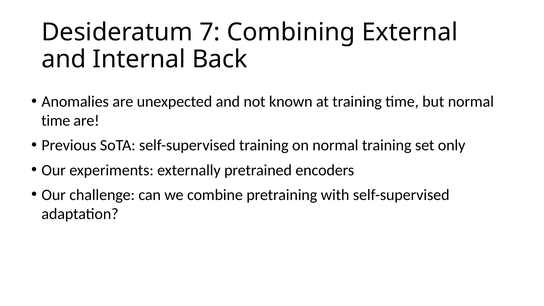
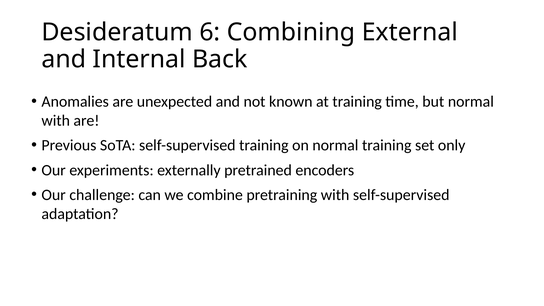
7: 7 -> 6 (210, 32)
time: time -> with (56, 121)
